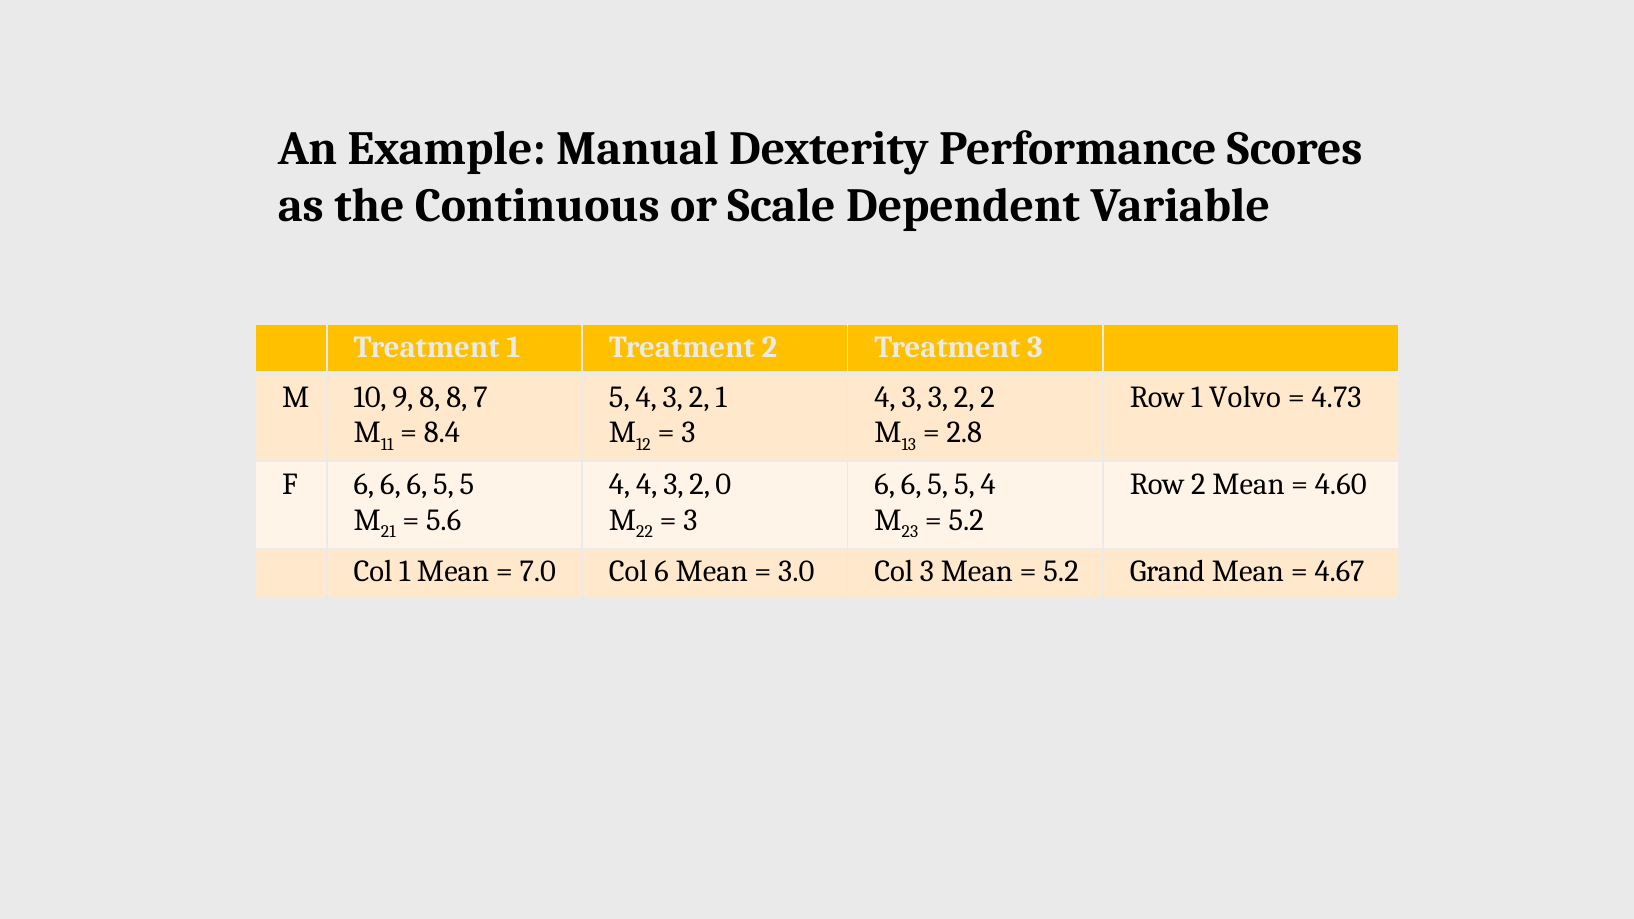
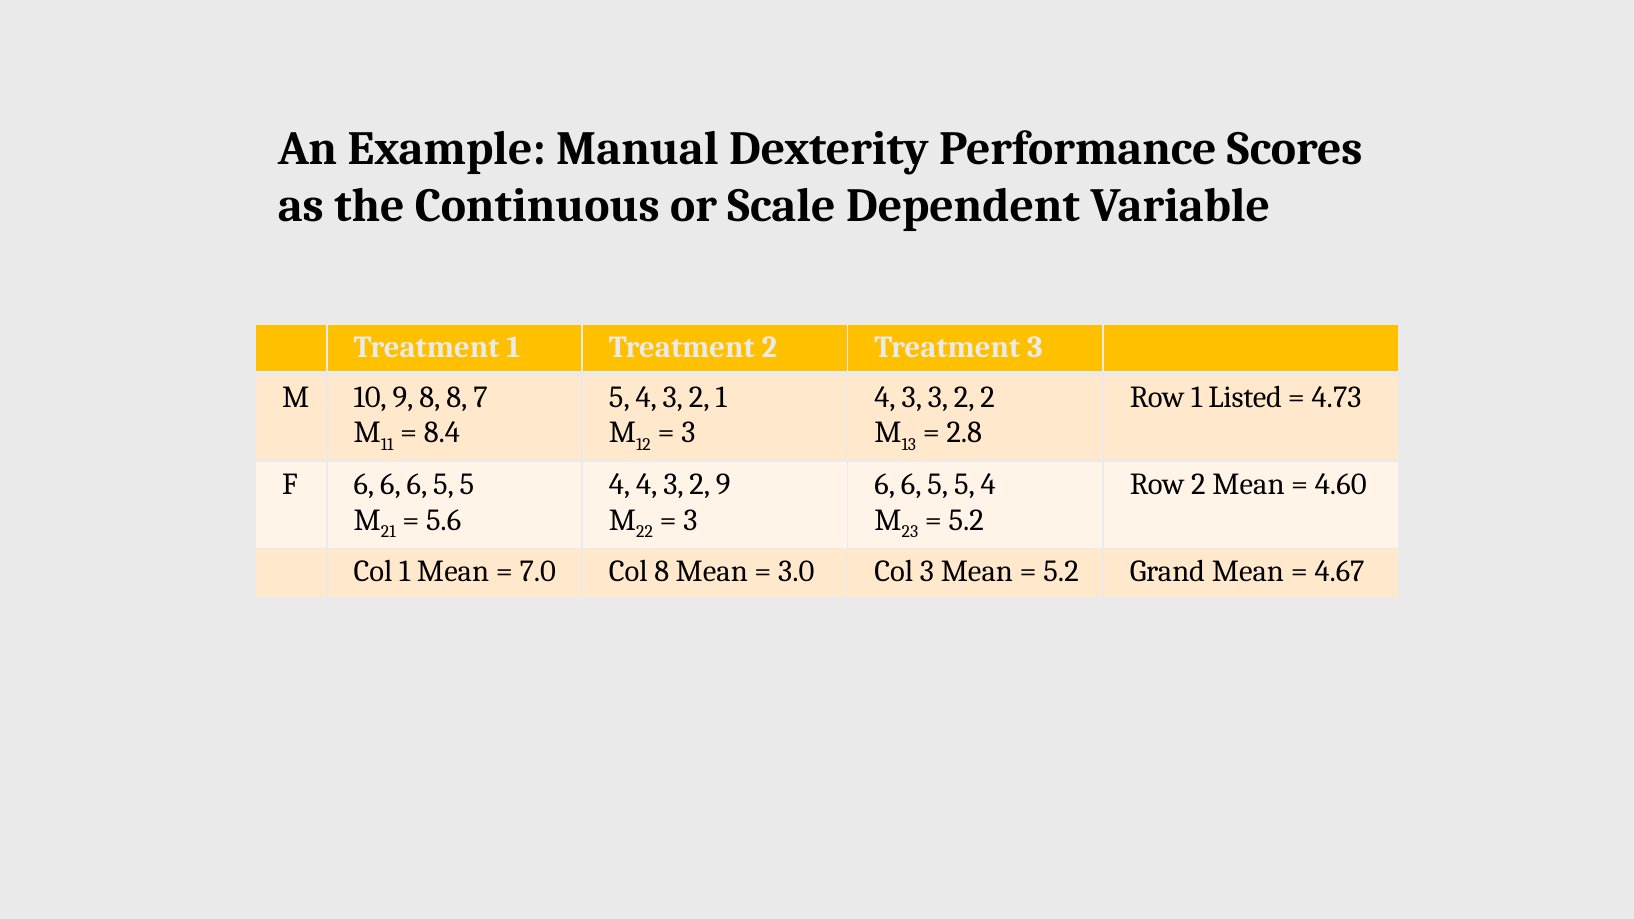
Volvo: Volvo -> Listed (1245, 397)
2 0: 0 -> 9 (723, 485)
Col 6: 6 -> 8 (662, 572)
